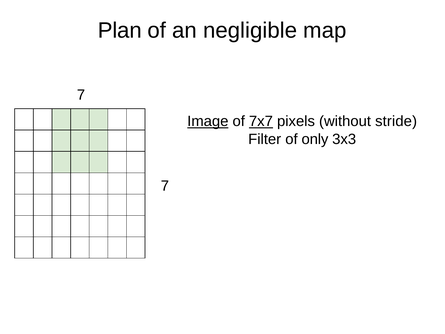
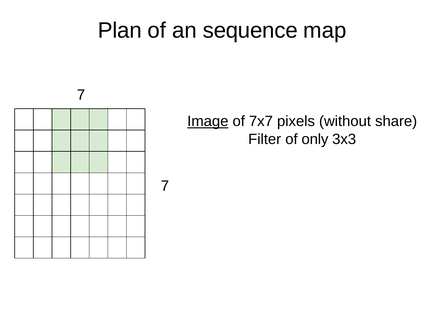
negligible: negligible -> sequence (250, 30)
7x7 underline: present -> none (261, 121)
stride: stride -> share (396, 121)
